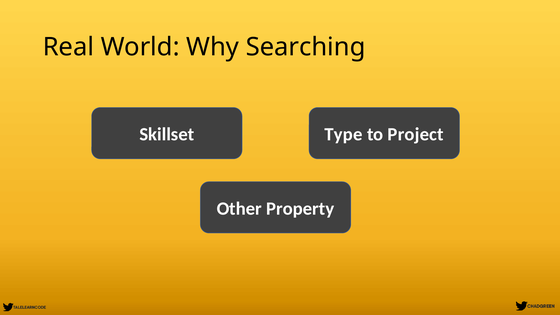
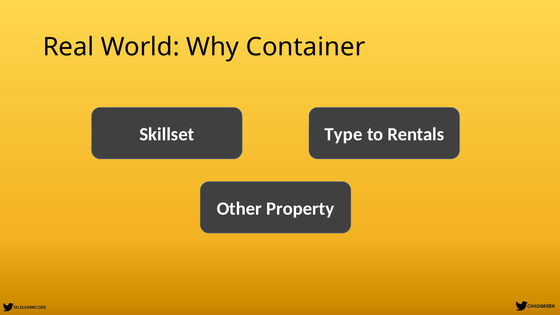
Searching: Searching -> Container (306, 47)
Project: Project -> Rentals (416, 134)
